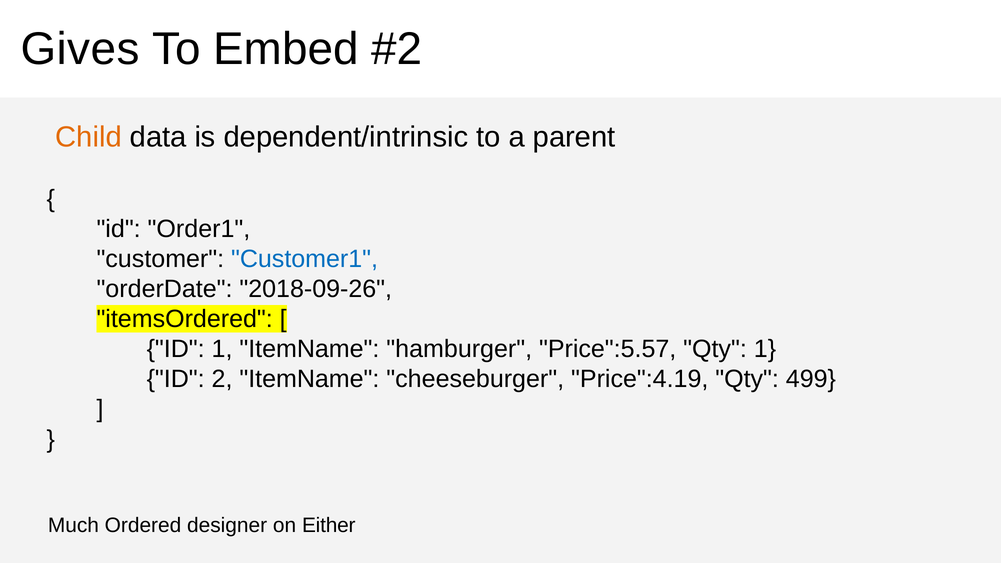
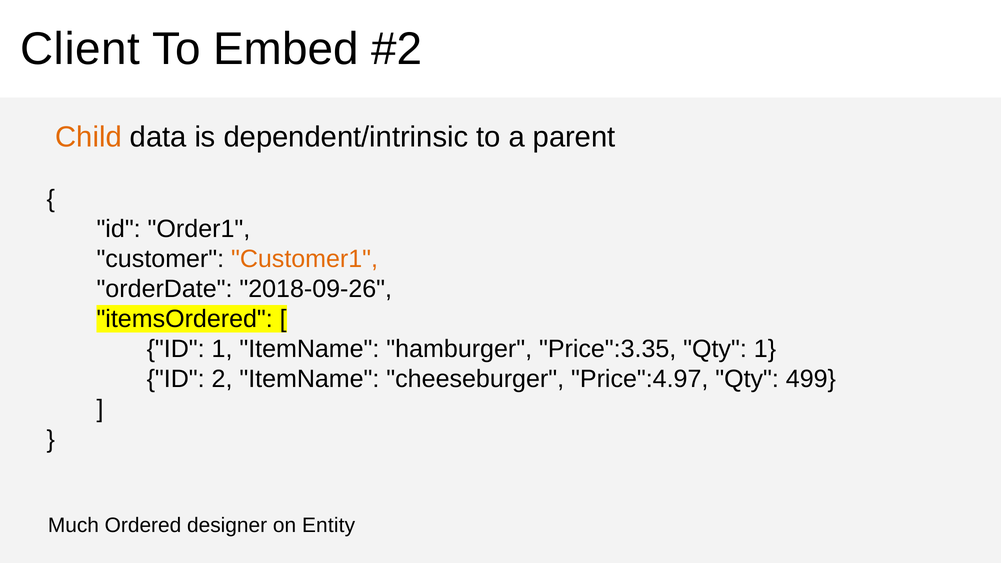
Gives: Gives -> Client (80, 49)
Customer1 colour: blue -> orange (305, 259)
Price":5.57: Price":5.57 -> Price":3.35 (608, 349)
Price":4.19: Price":4.19 -> Price":4.97 (640, 379)
Either: Either -> Entity (329, 525)
